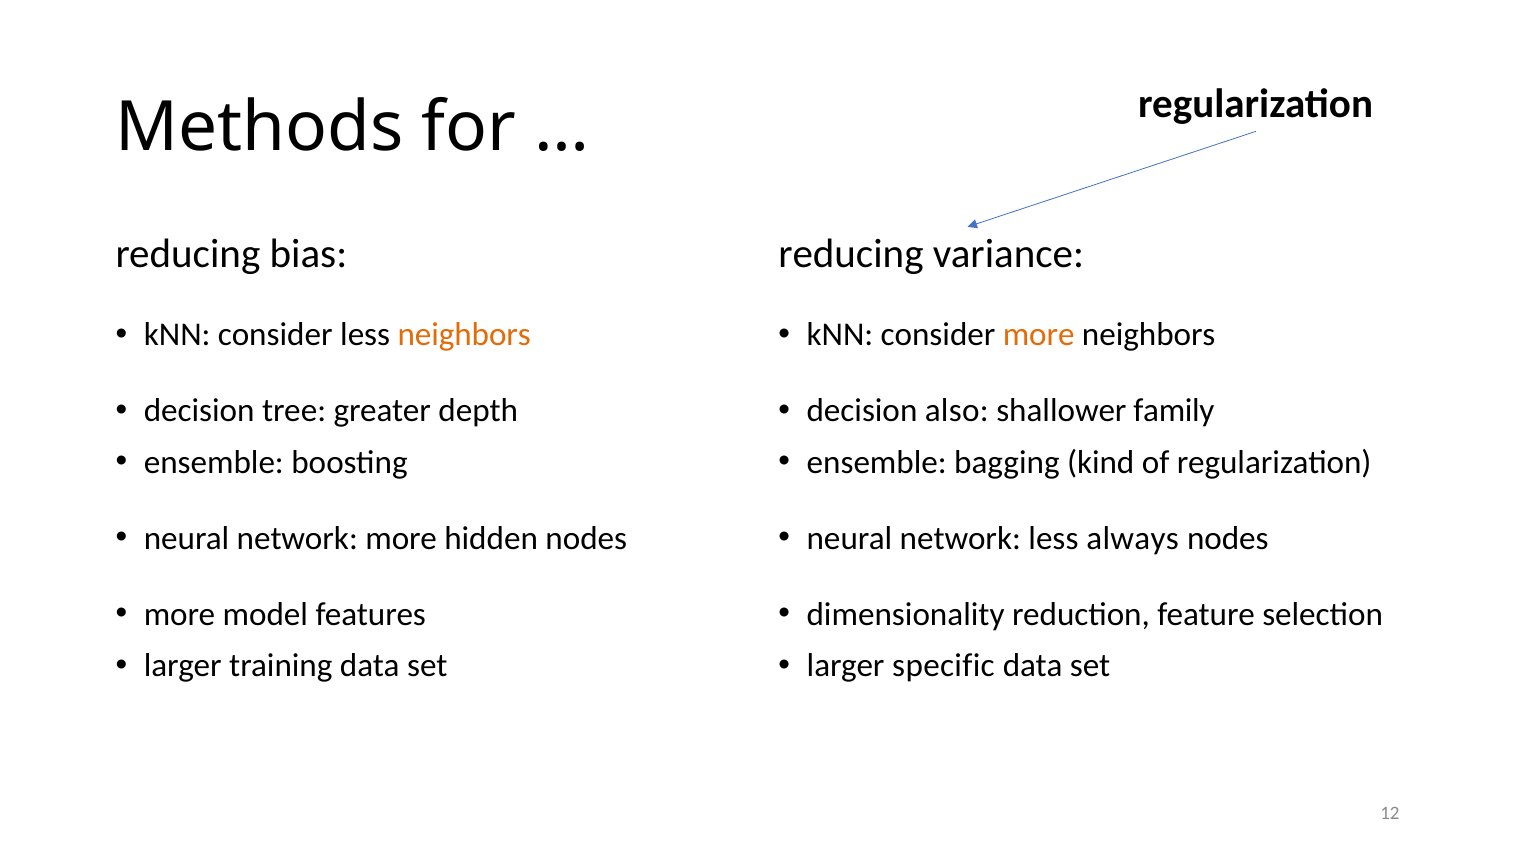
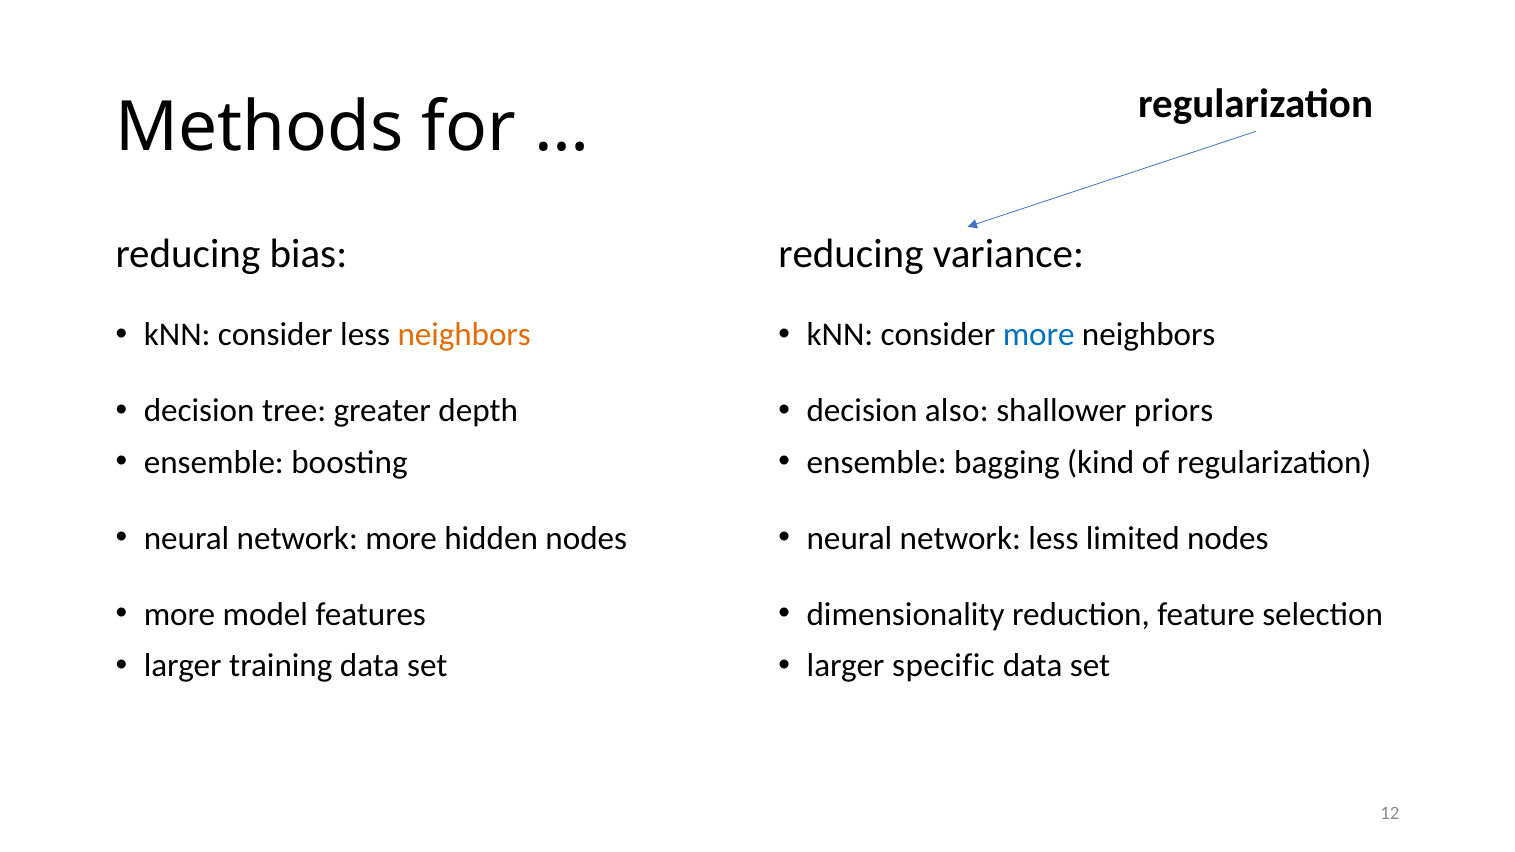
more colour: orange -> blue (1039, 335)
family: family -> priors (1174, 411)
always: always -> limited (1133, 538)
